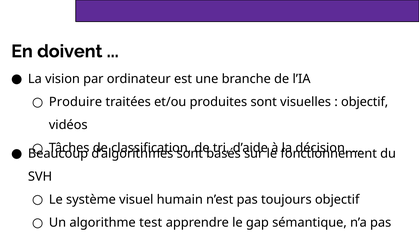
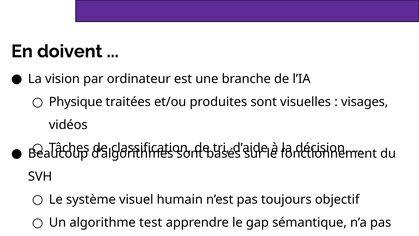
Produire: Produire -> Physique (76, 102)
objectif: objectif -> visages (365, 102)
